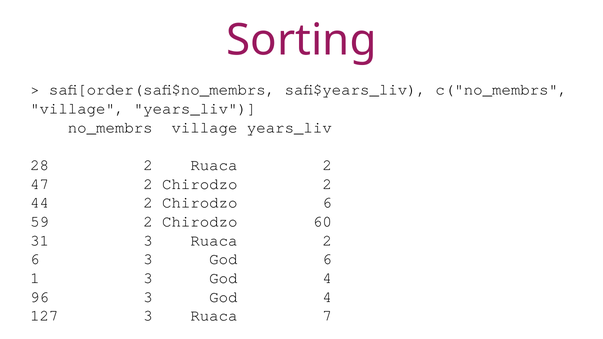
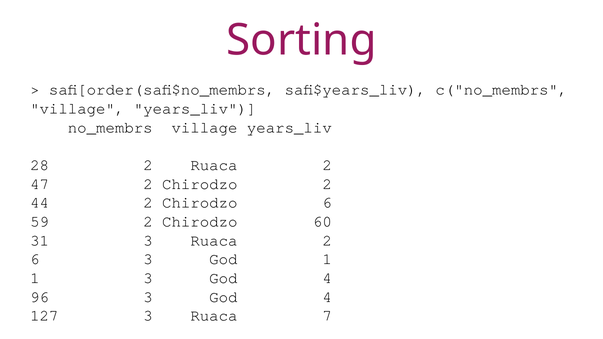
God 6: 6 -> 1 (327, 259)
